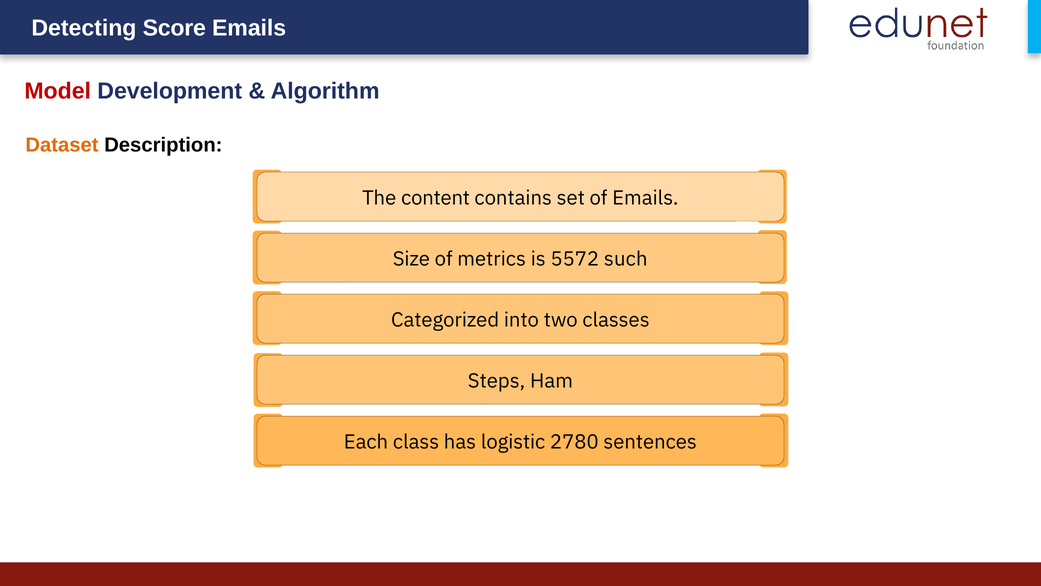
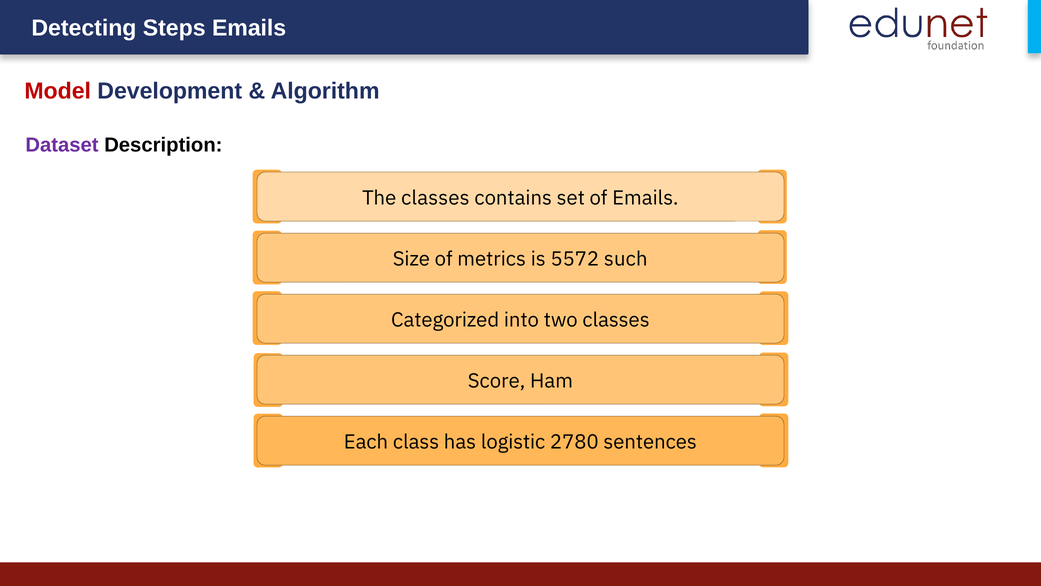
Score: Score -> Steps (174, 28)
Dataset colour: orange -> purple (62, 145)
The content: content -> classes (435, 198)
Steps: Steps -> Score (497, 381)
